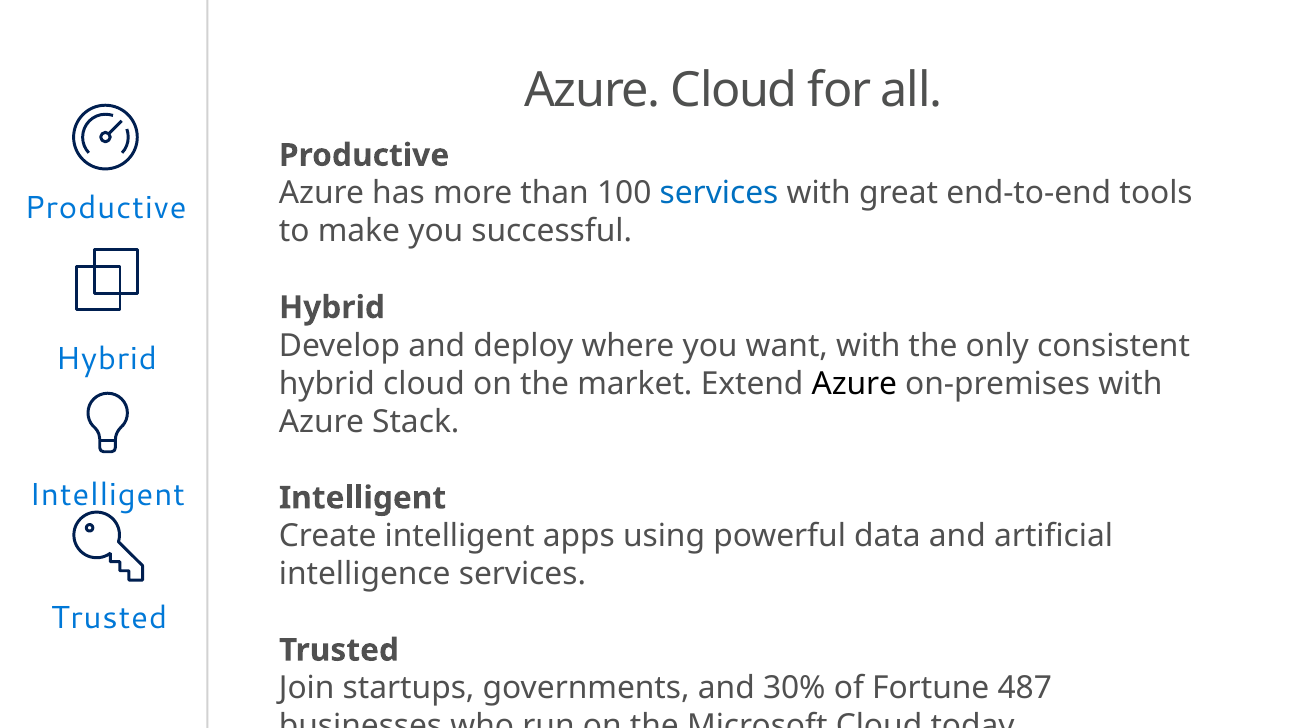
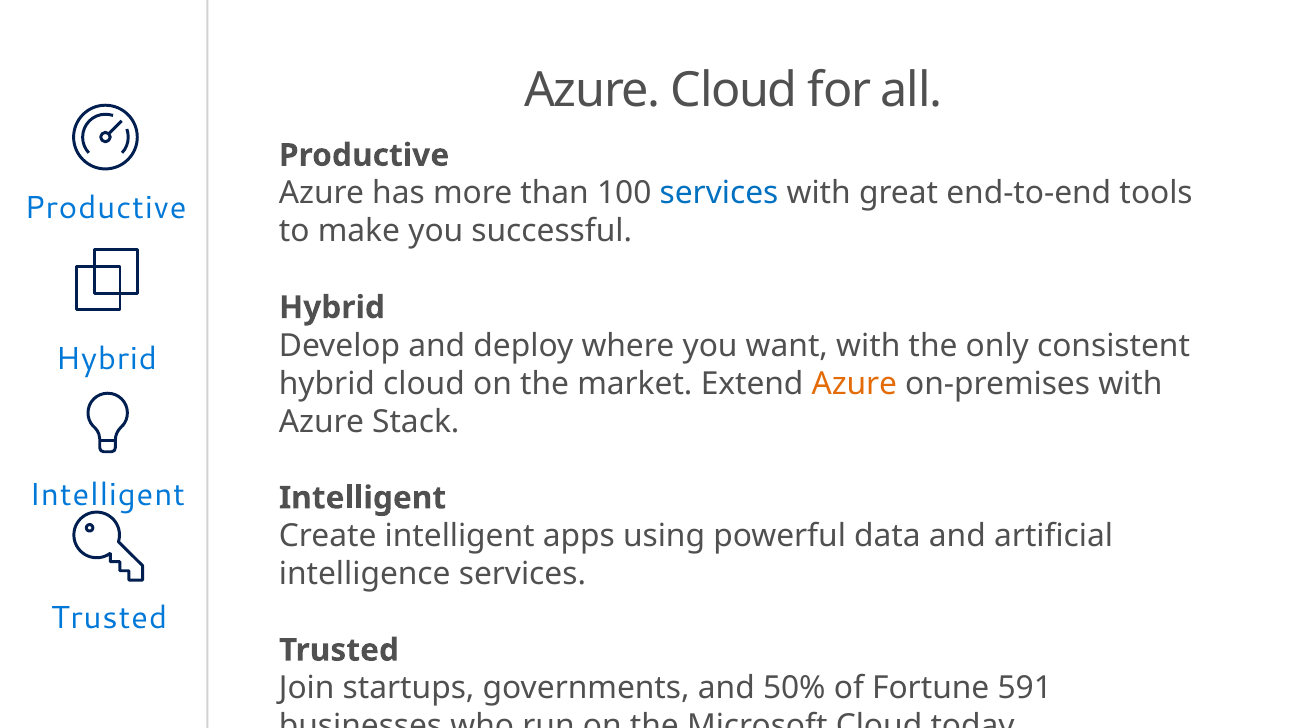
Azure colour: black -> orange (854, 384)
30%: 30% -> 50% (794, 688)
487: 487 -> 591 (1025, 688)
